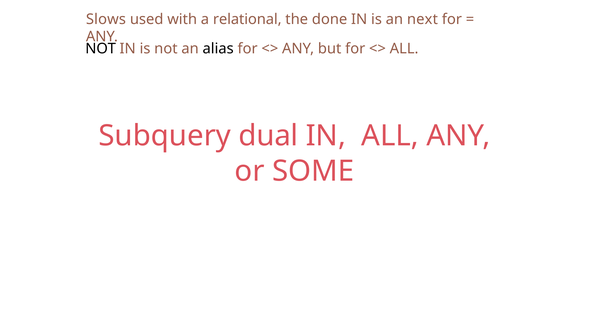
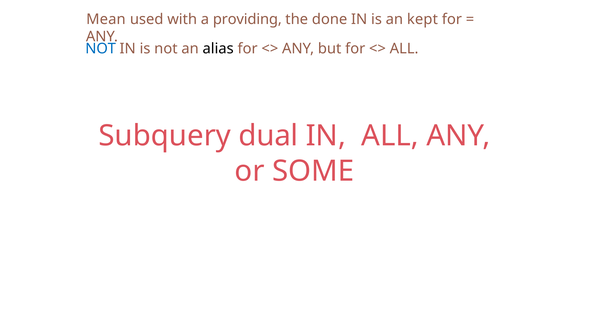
Slows: Slows -> Mean (106, 19)
relational: relational -> providing (247, 19)
next: next -> kept (422, 19)
NOT colour: black -> blue (101, 49)
